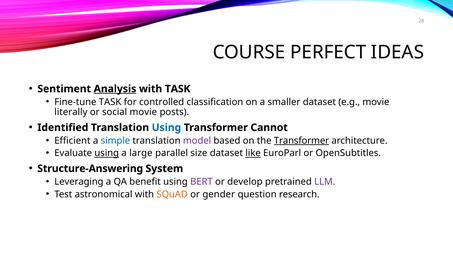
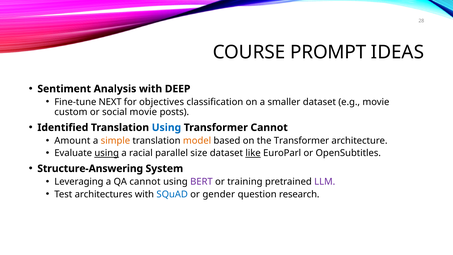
PERFECT: PERFECT -> PROMPT (328, 52)
Analysis underline: present -> none (115, 89)
with TASK: TASK -> DEEP (178, 89)
Fine-tune TASK: TASK -> NEXT (110, 102)
controlled: controlled -> objectives (162, 102)
literally: literally -> custom (71, 112)
Efficient: Efficient -> Amount (72, 141)
simple colour: blue -> orange (115, 141)
model colour: purple -> orange (197, 141)
Transformer underline: present -> none (302, 141)
large: large -> racial (141, 153)
QA benefit: benefit -> cannot (145, 182)
develop: develop -> training (245, 182)
astronomical: astronomical -> architectures (104, 194)
SQuAD colour: orange -> blue (172, 194)
